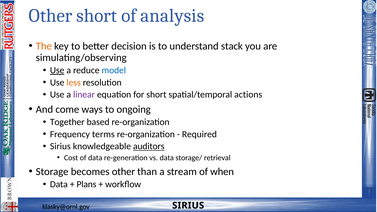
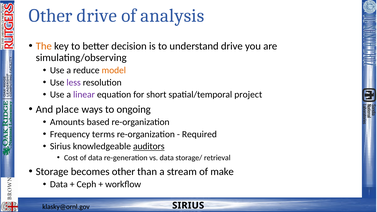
Other short: short -> drive (97, 16)
understand stack: stack -> drive (232, 46)
Use underline: present -> none (57, 70)
model colour: blue -> orange (114, 70)
less colour: orange -> purple (74, 82)
actions: actions -> project (248, 95)
come: come -> place (67, 109)
Together: Together -> Amounts (67, 122)
when: when -> make (222, 172)
Plans: Plans -> Ceph (86, 184)
